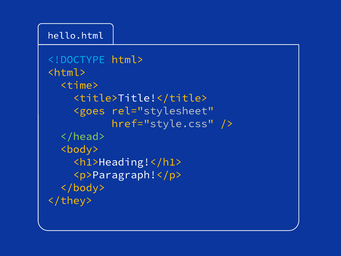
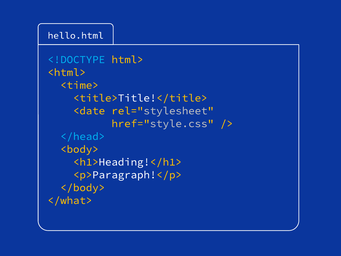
<goes: <goes -> <date (89, 111)
</head> colour: light green -> light blue (83, 136)
</they>: </they> -> </what> (70, 200)
